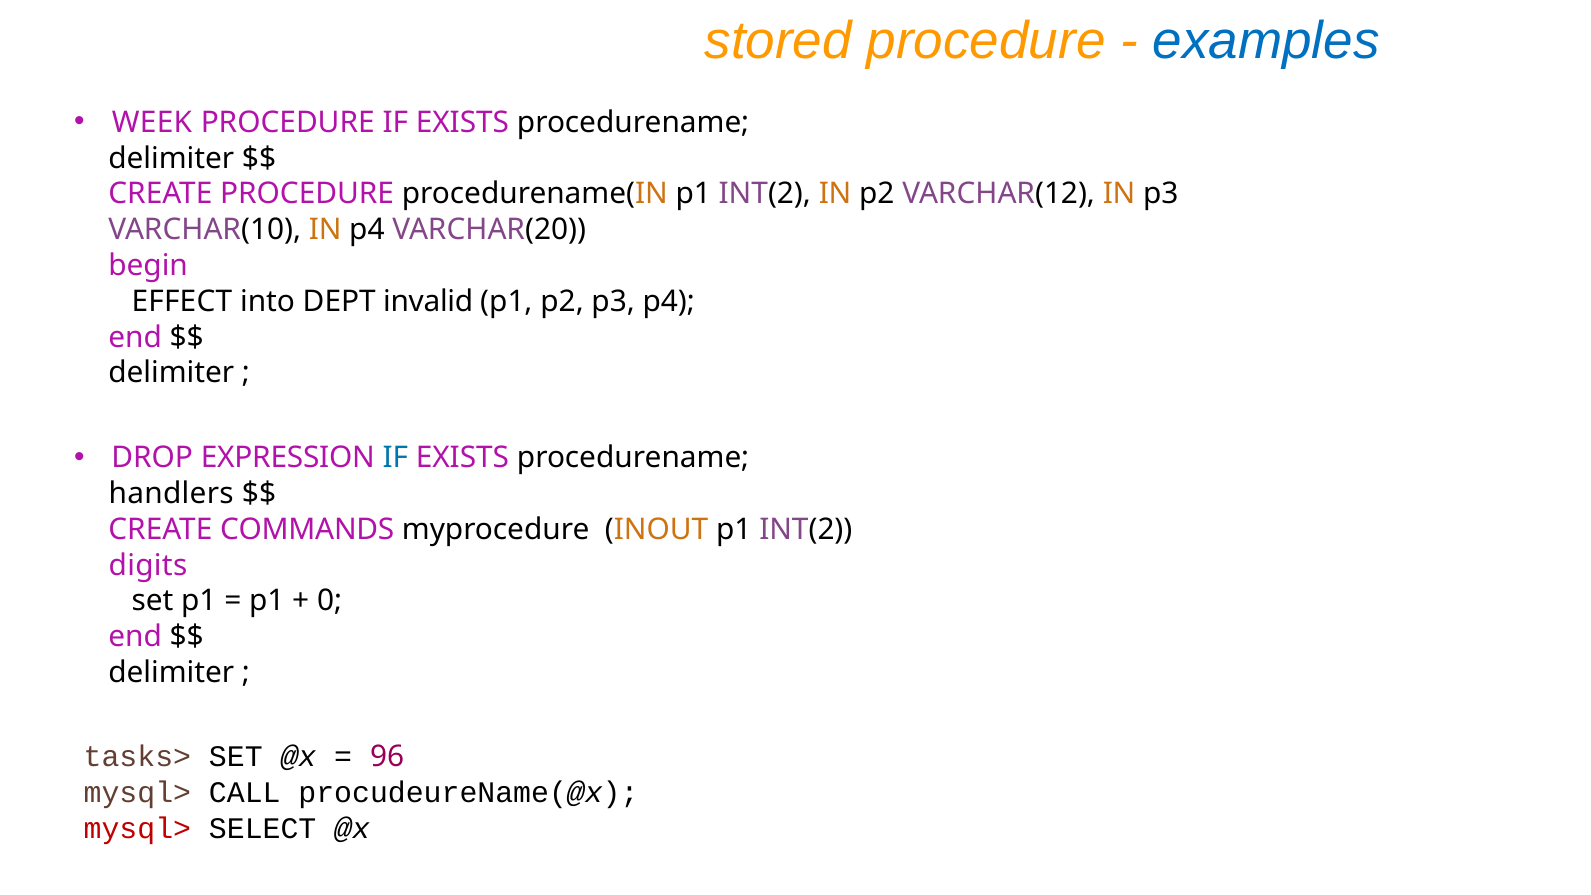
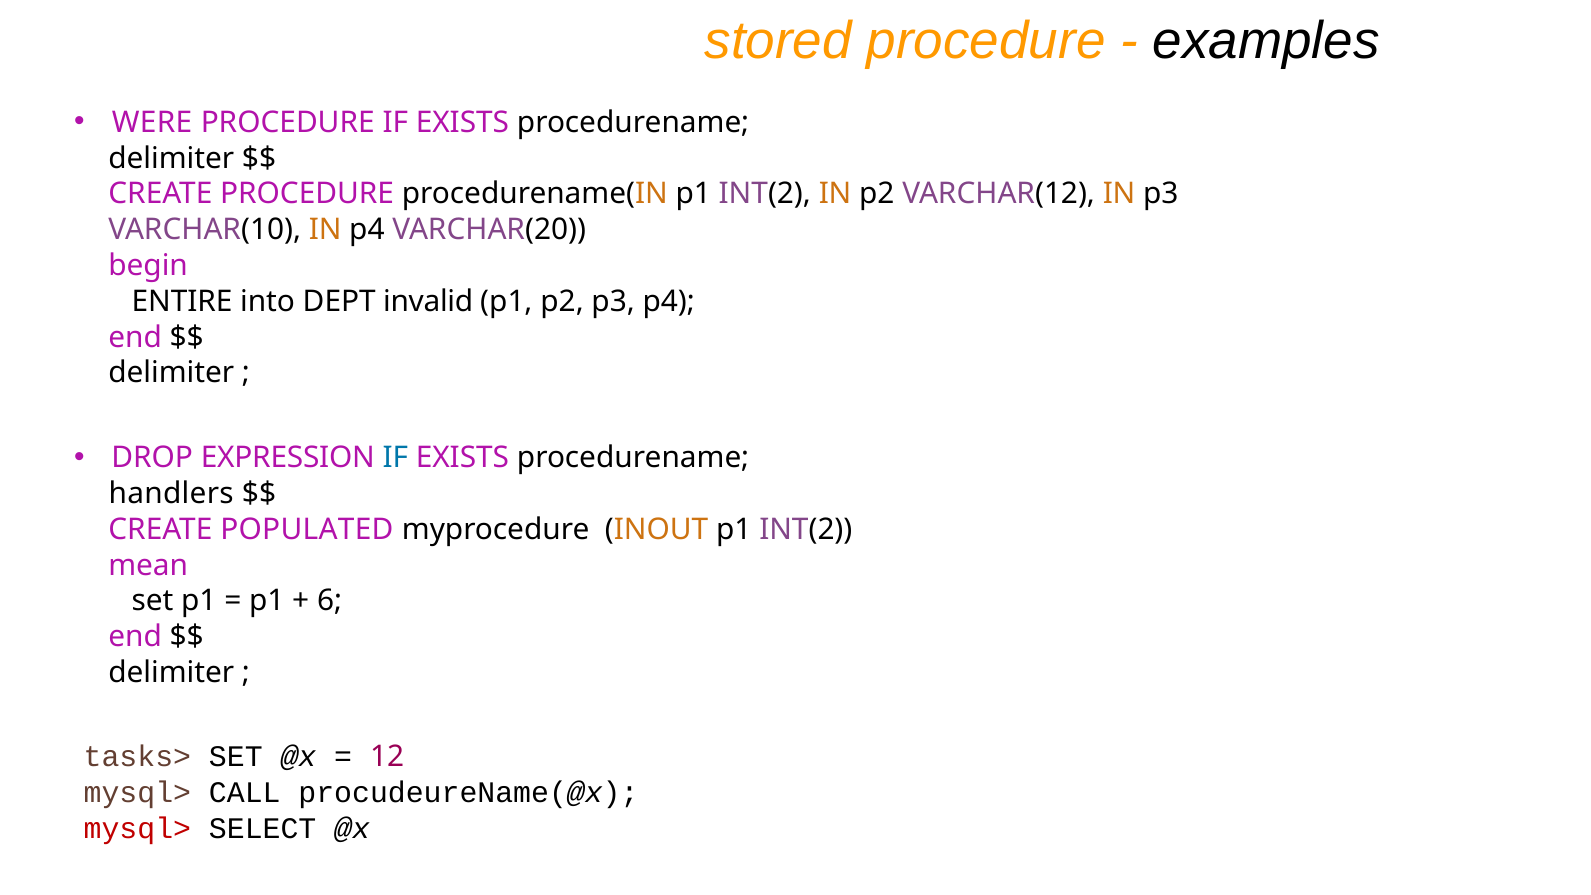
examples colour: blue -> black (1266, 41)
WEEK: WEEK -> WERE (152, 122)
EFFECT: EFFECT -> ENTIRE (182, 301)
COMMANDS: COMMANDS -> POPULATED (307, 530)
digits: digits -> mean (148, 565)
0: 0 -> 6 (330, 601)
96: 96 -> 12 (387, 757)
